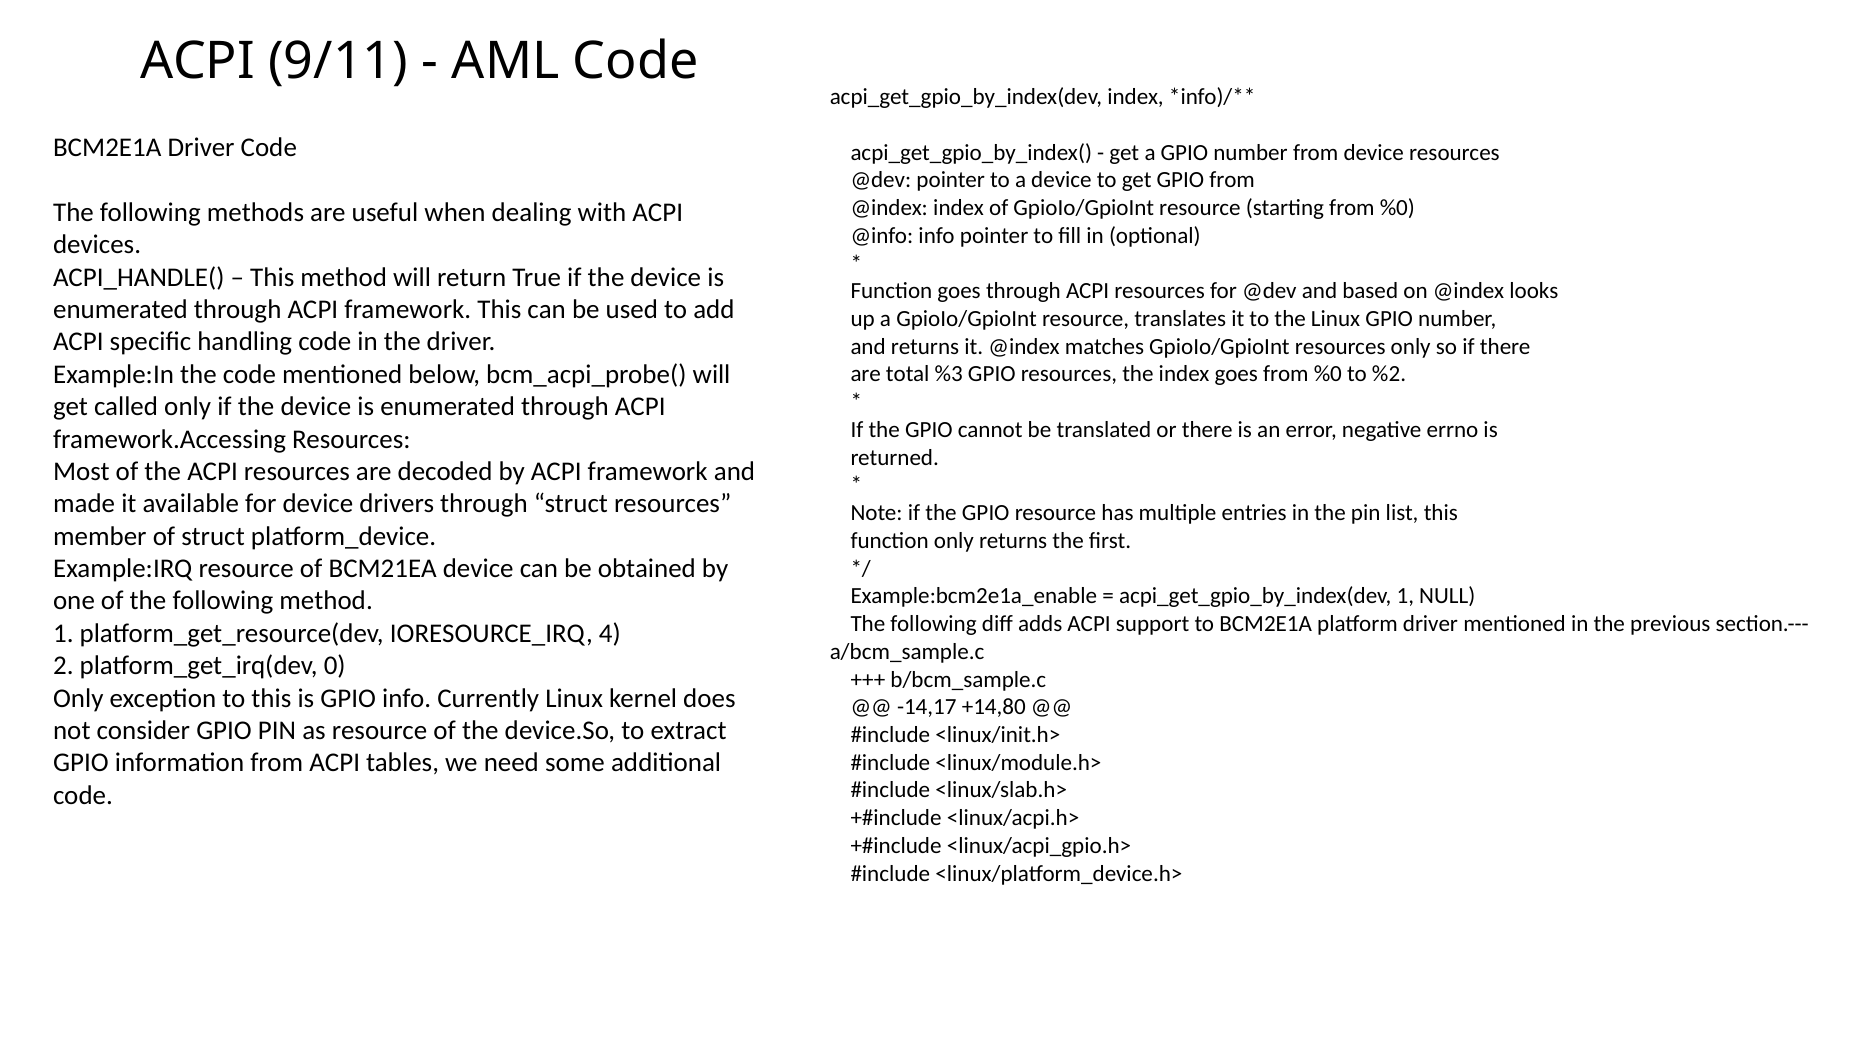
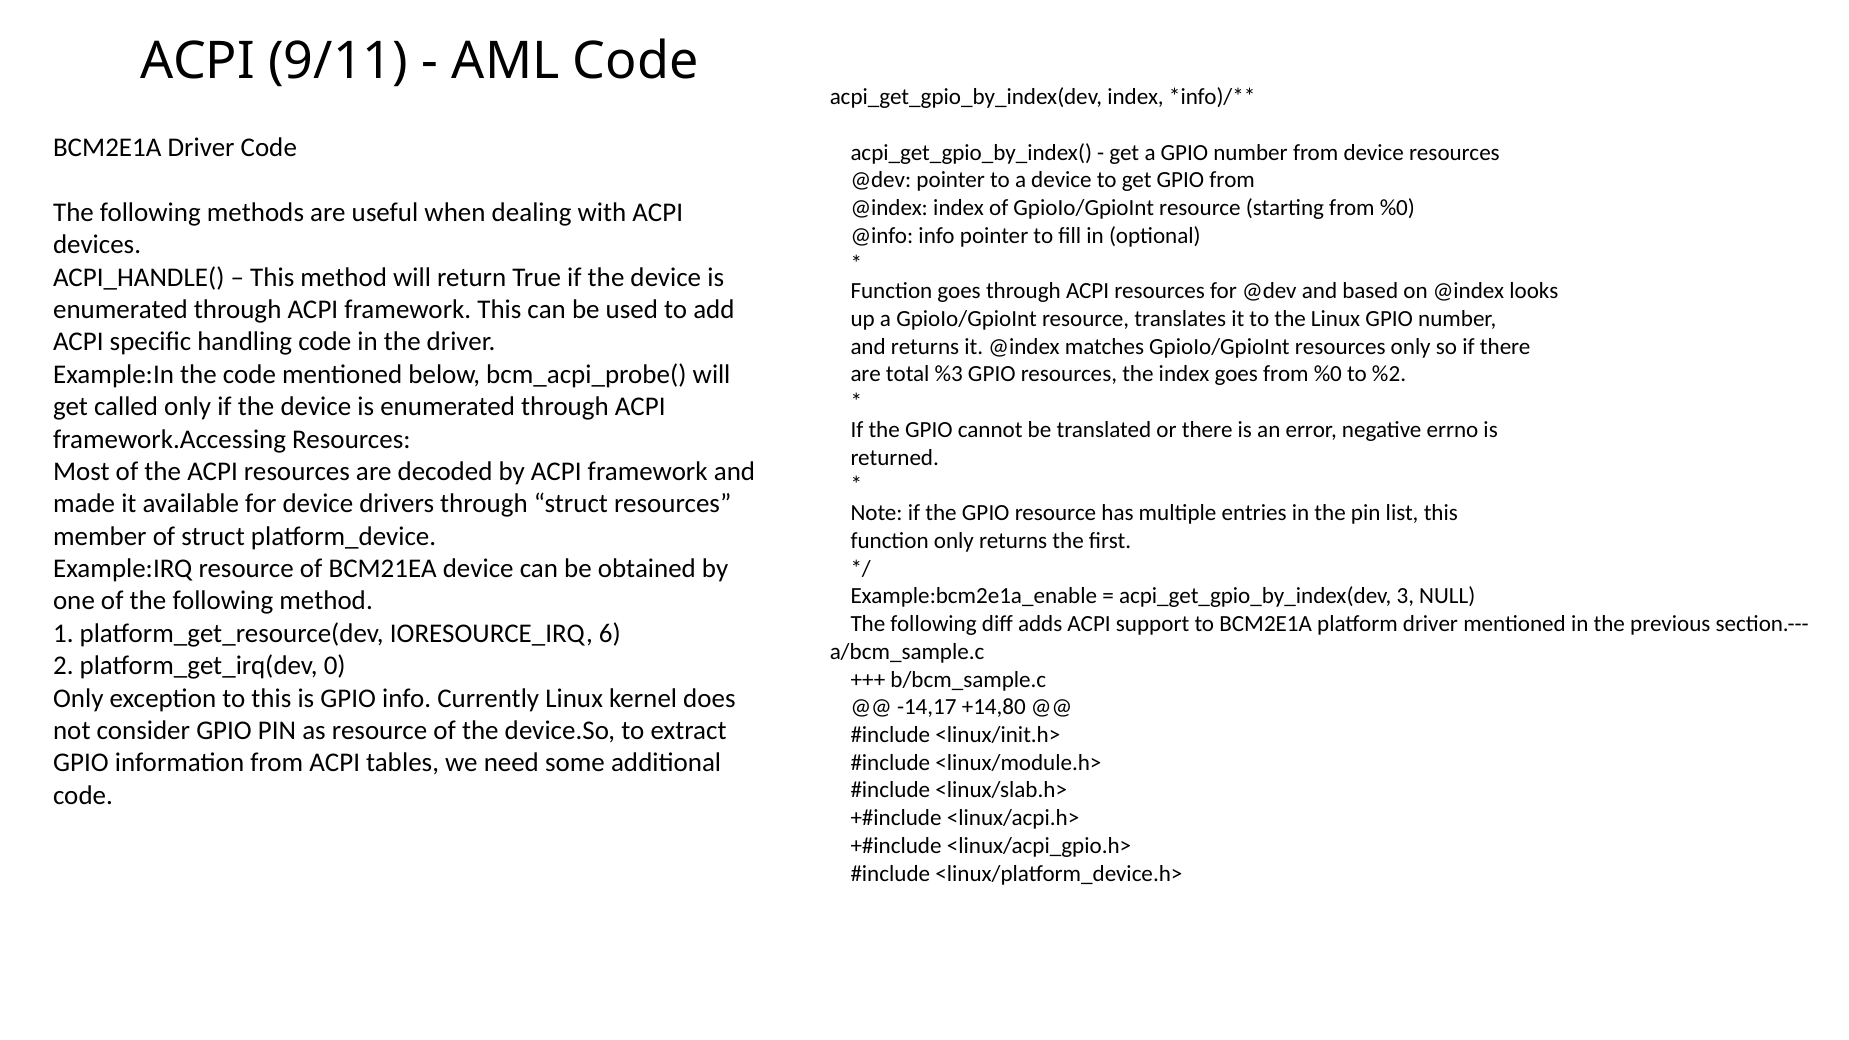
acpi_get_gpio_by_index(dev 1: 1 -> 3 (1405, 596)
4: 4 -> 6 (610, 633)
